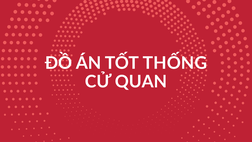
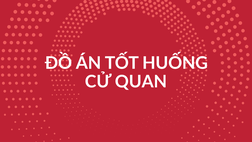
THỐNG: THỐNG -> HUỐNG (175, 63)
